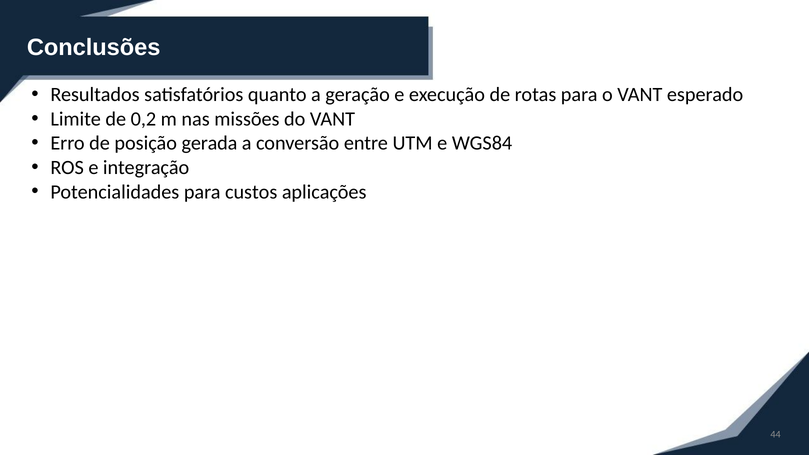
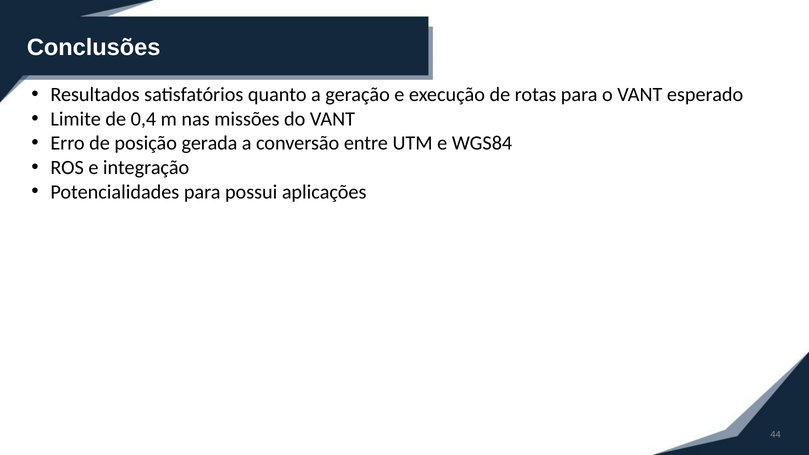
0,2: 0,2 -> 0,4 (143, 119)
custos: custos -> possui (251, 192)
